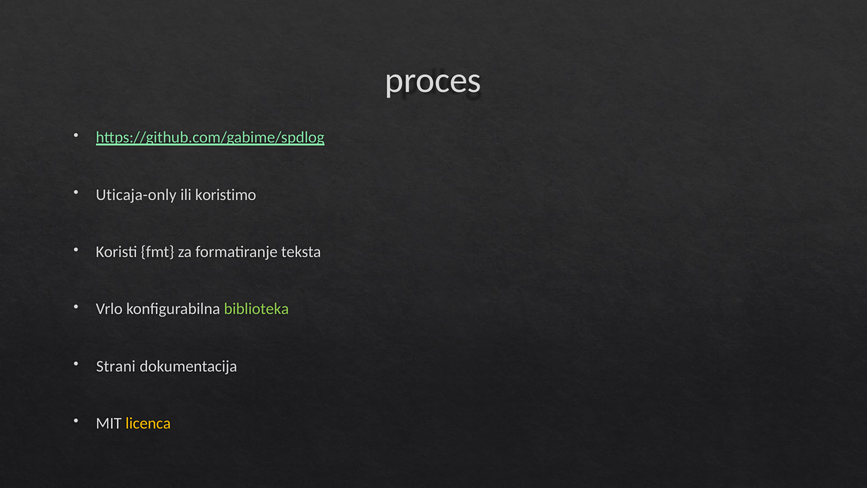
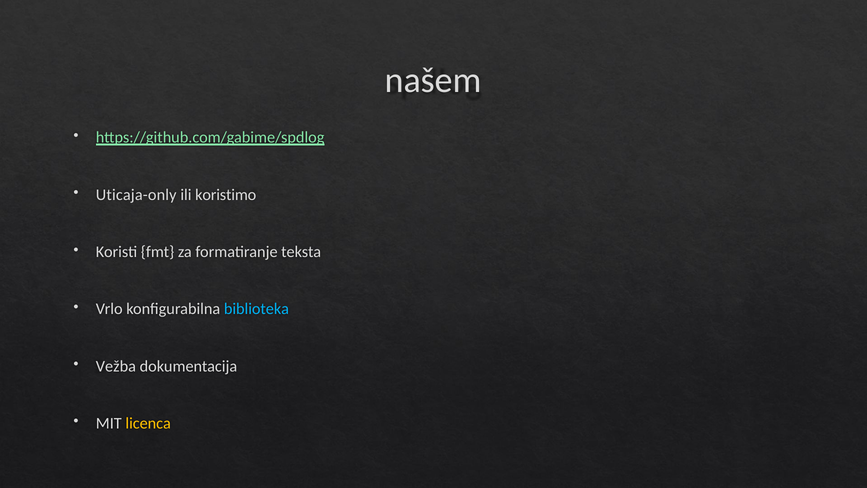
proces: proces -> našem (433, 80)
biblioteka colour: light green -> light blue (256, 309)
Strani: Strani -> Vežba (116, 366)
